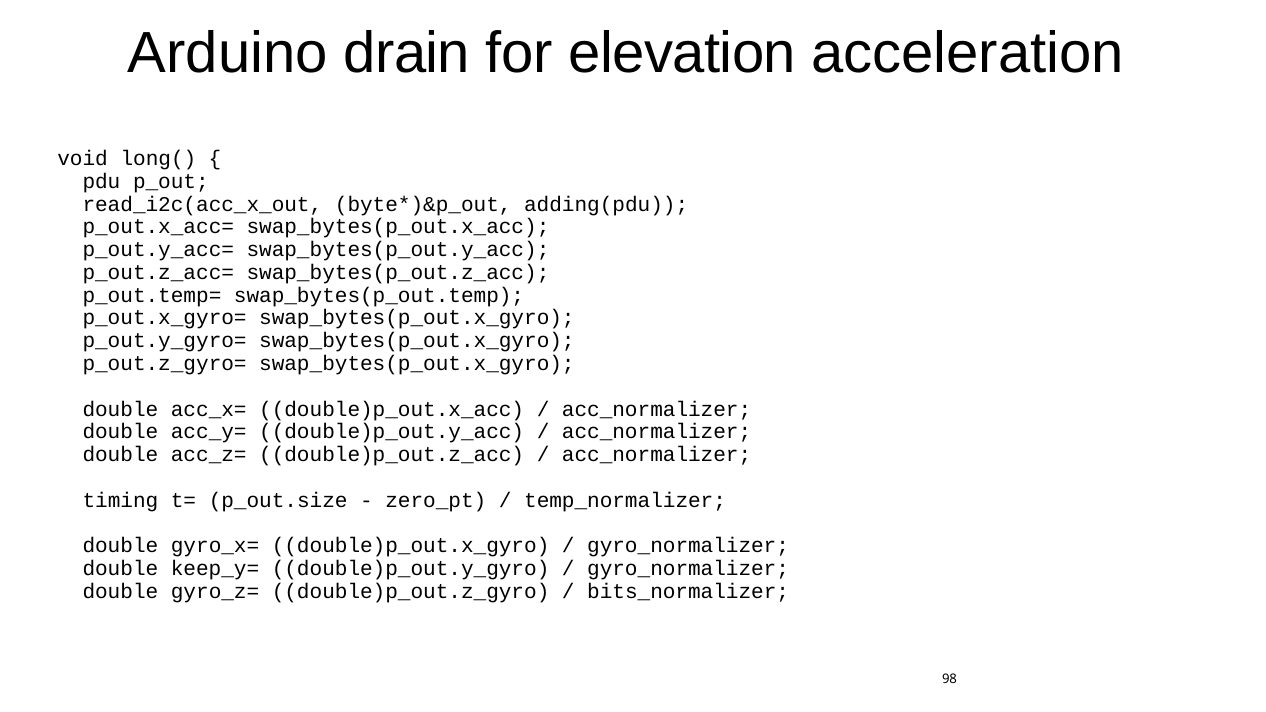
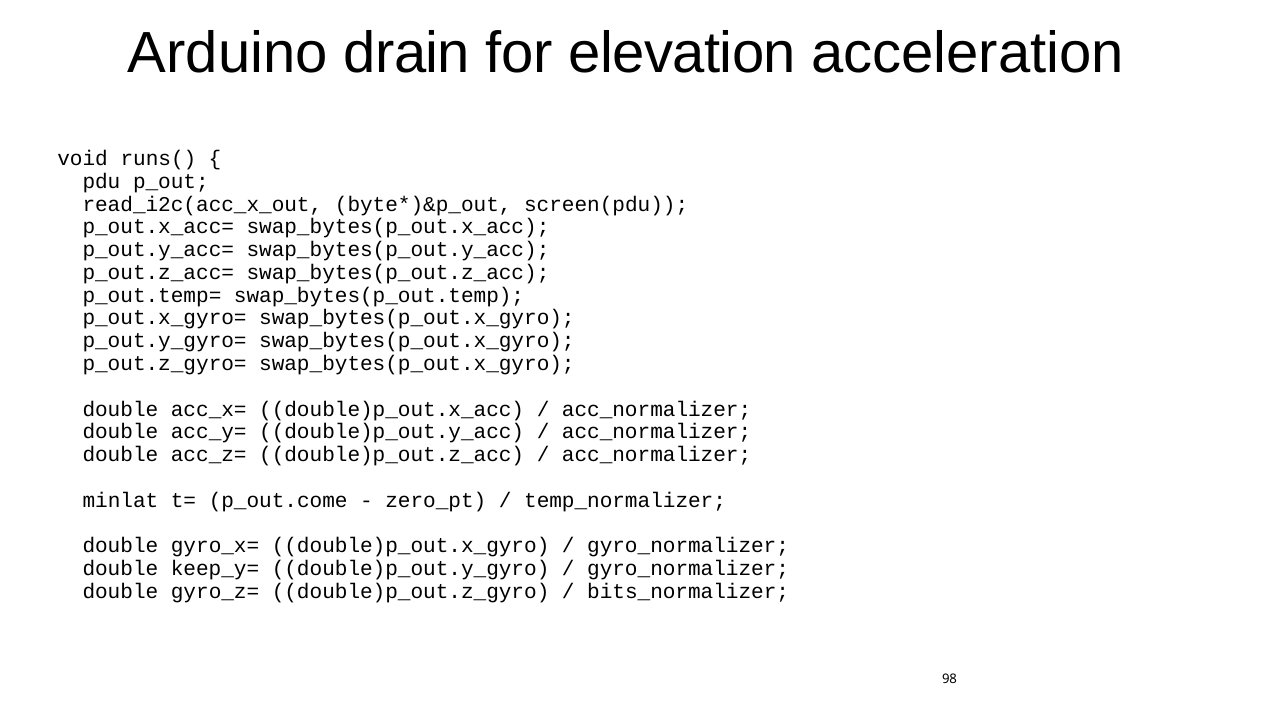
long(: long( -> runs( (158, 159)
adding(pdu: adding(pdu -> screen(pdu (606, 204)
timing: timing -> minlat (120, 500)
p_out.size: p_out.size -> p_out.come (278, 500)
